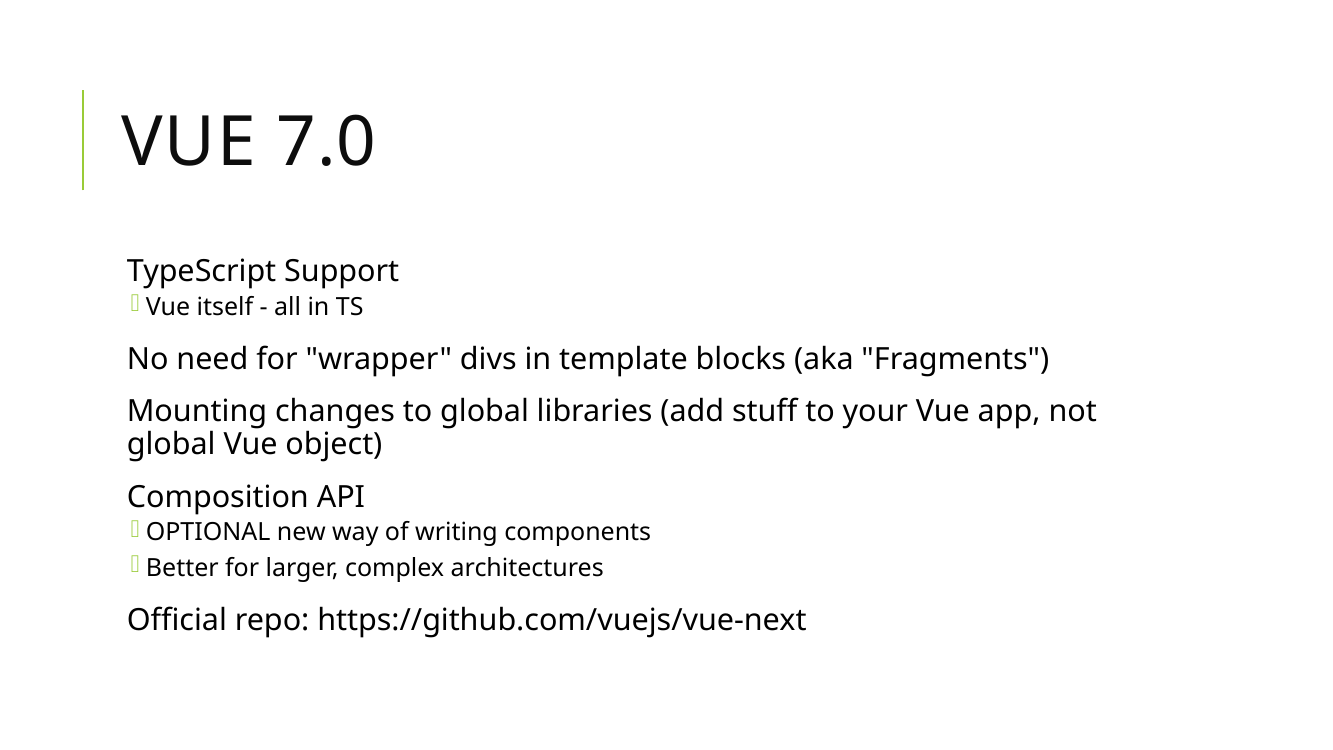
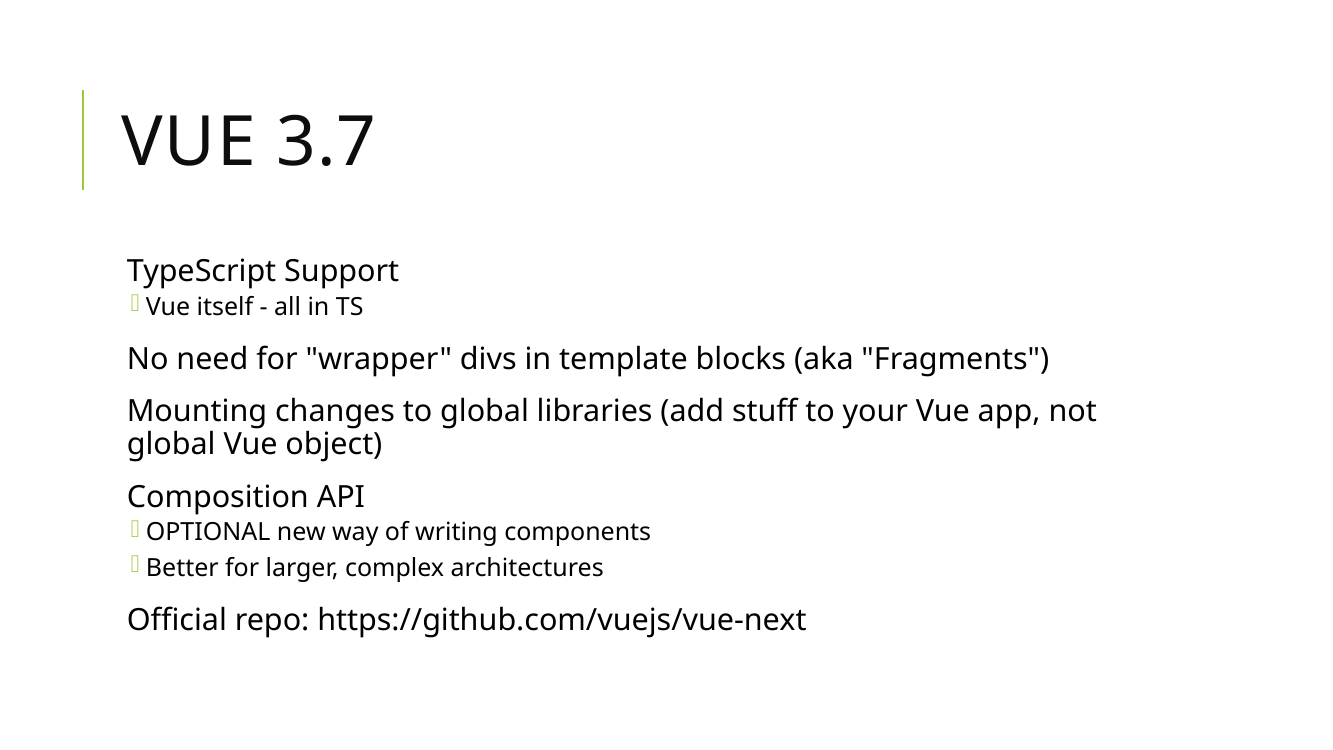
7.0: 7.0 -> 3.7 (326, 143)
